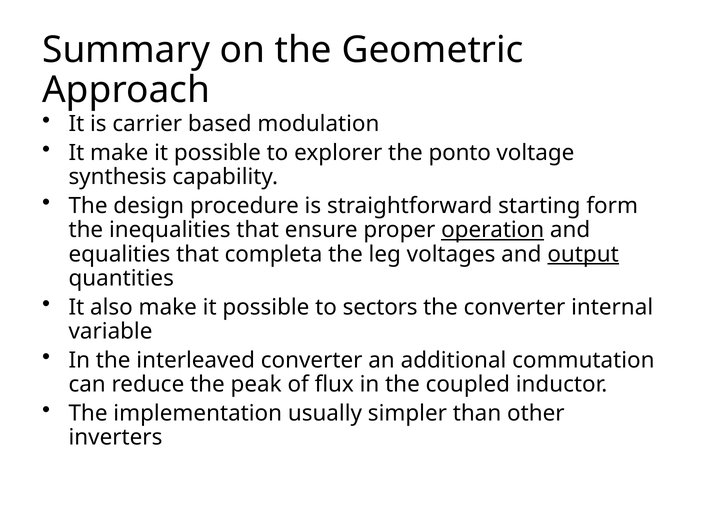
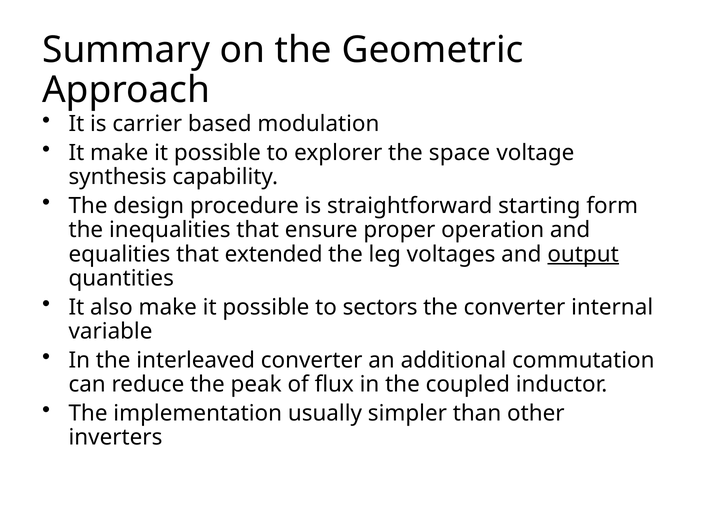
ponto: ponto -> space (460, 153)
operation underline: present -> none (493, 230)
completa: completa -> extended (274, 254)
